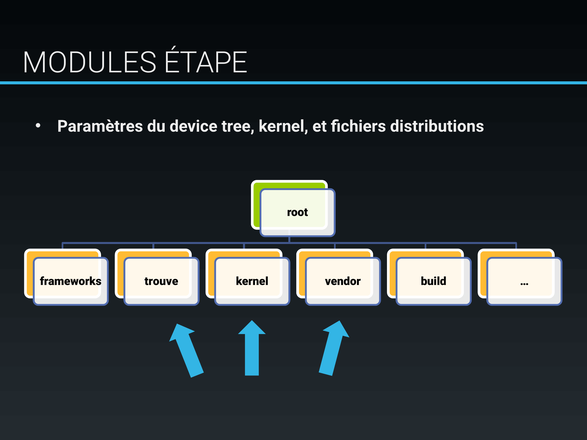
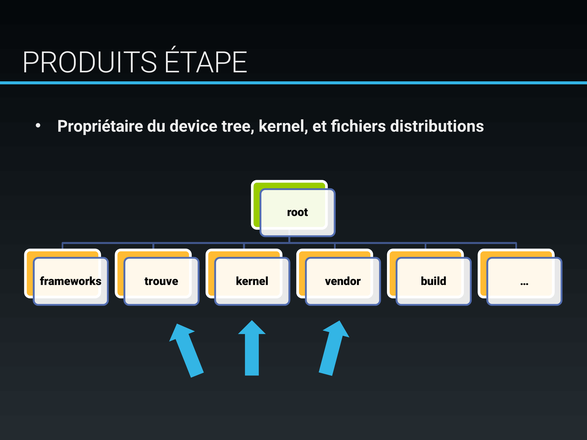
MODULES: MODULES -> PRODUITS (90, 63)
Paramètres: Paramètres -> Propriétaire (100, 126)
